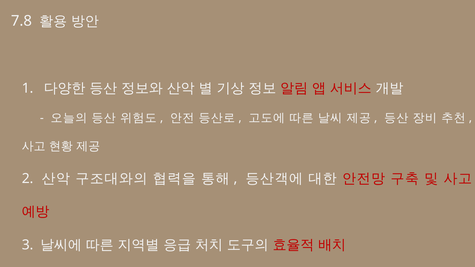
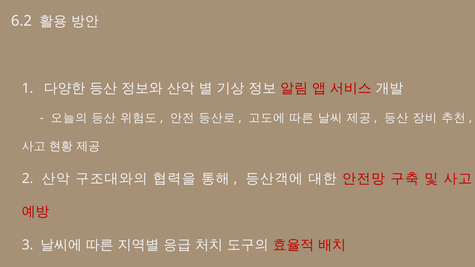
7.8: 7.8 -> 6.2 (21, 21)
